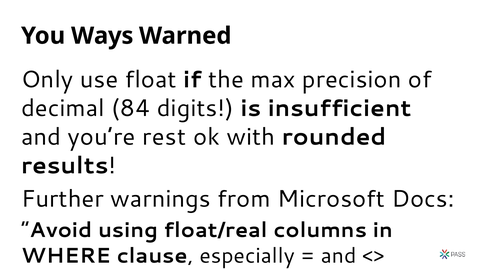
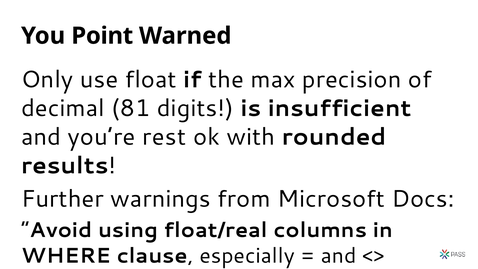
Ways: Ways -> Point (102, 36)
84: 84 -> 81 (131, 108)
